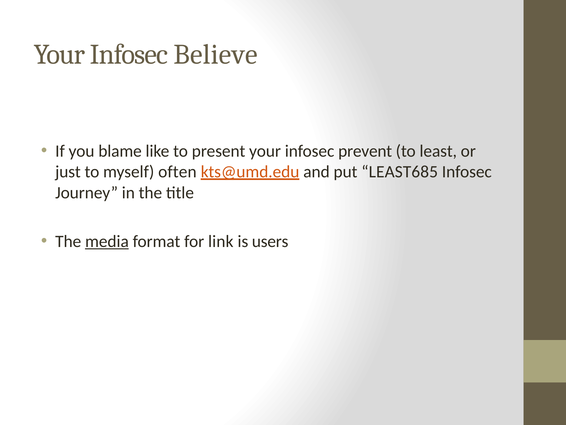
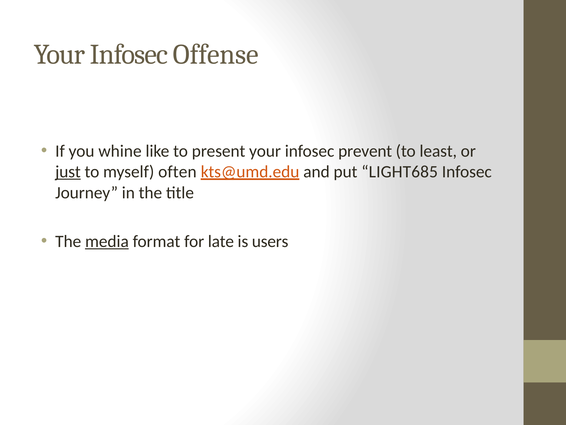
Believe: Believe -> Offense (216, 54)
blame: blame -> whine (120, 151)
just underline: none -> present (68, 172)
LEAST685: LEAST685 -> LIGHT685 (400, 172)
link: link -> late (221, 241)
